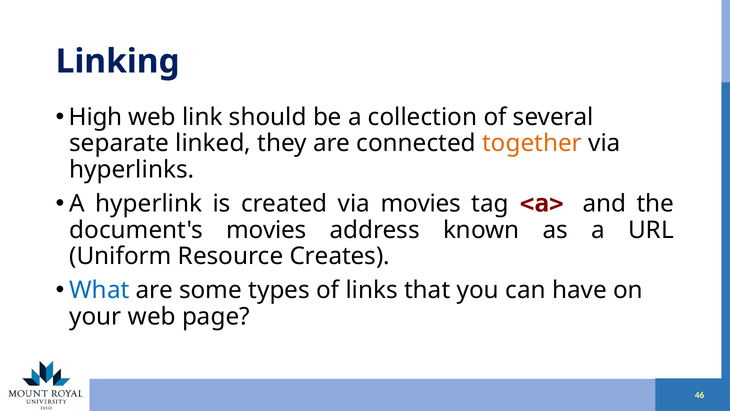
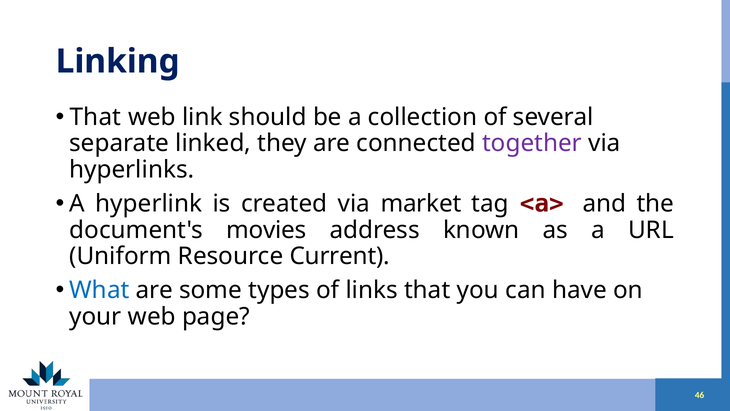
High: High -> That (95, 117)
together colour: orange -> purple (532, 143)
via movies: movies -> market (421, 203)
Creates: Creates -> Current (340, 256)
